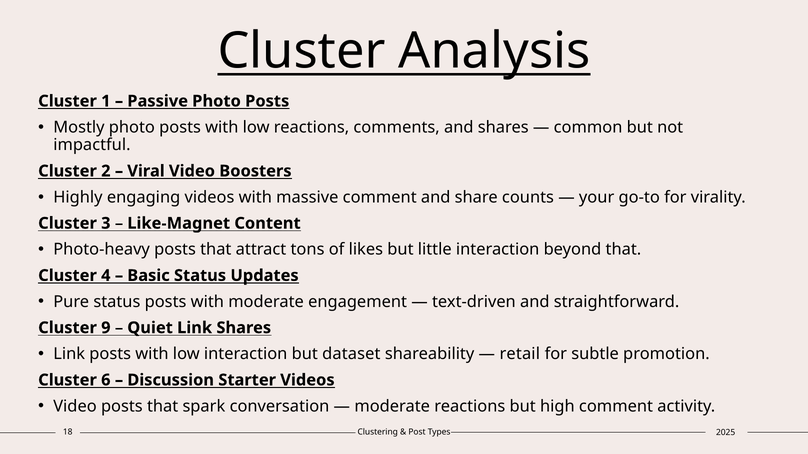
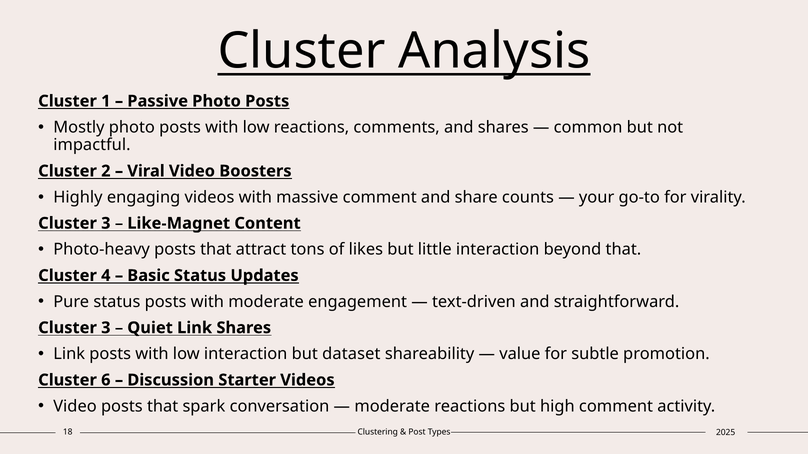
9: 9 -> 3 (106, 328)
retail: retail -> value (520, 354)
